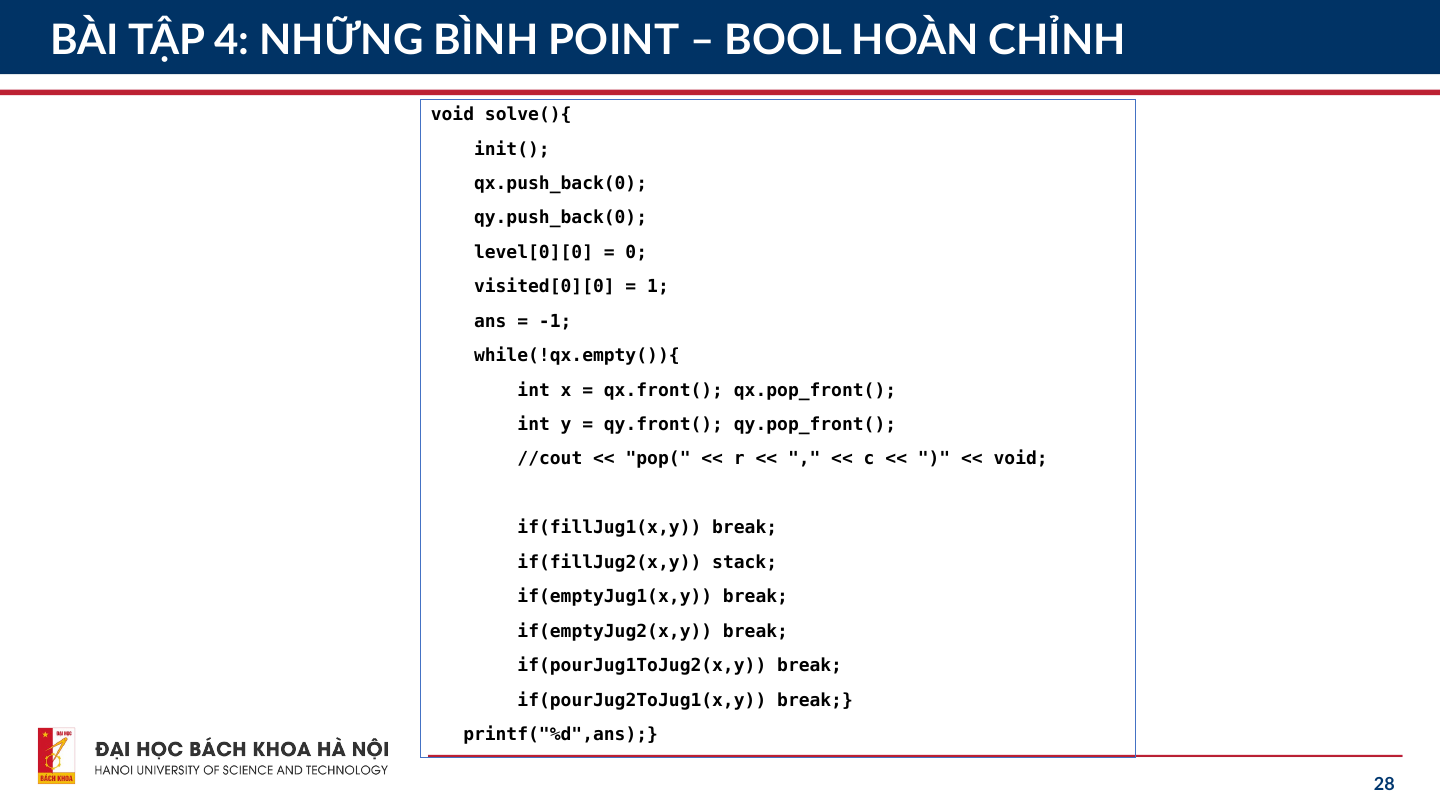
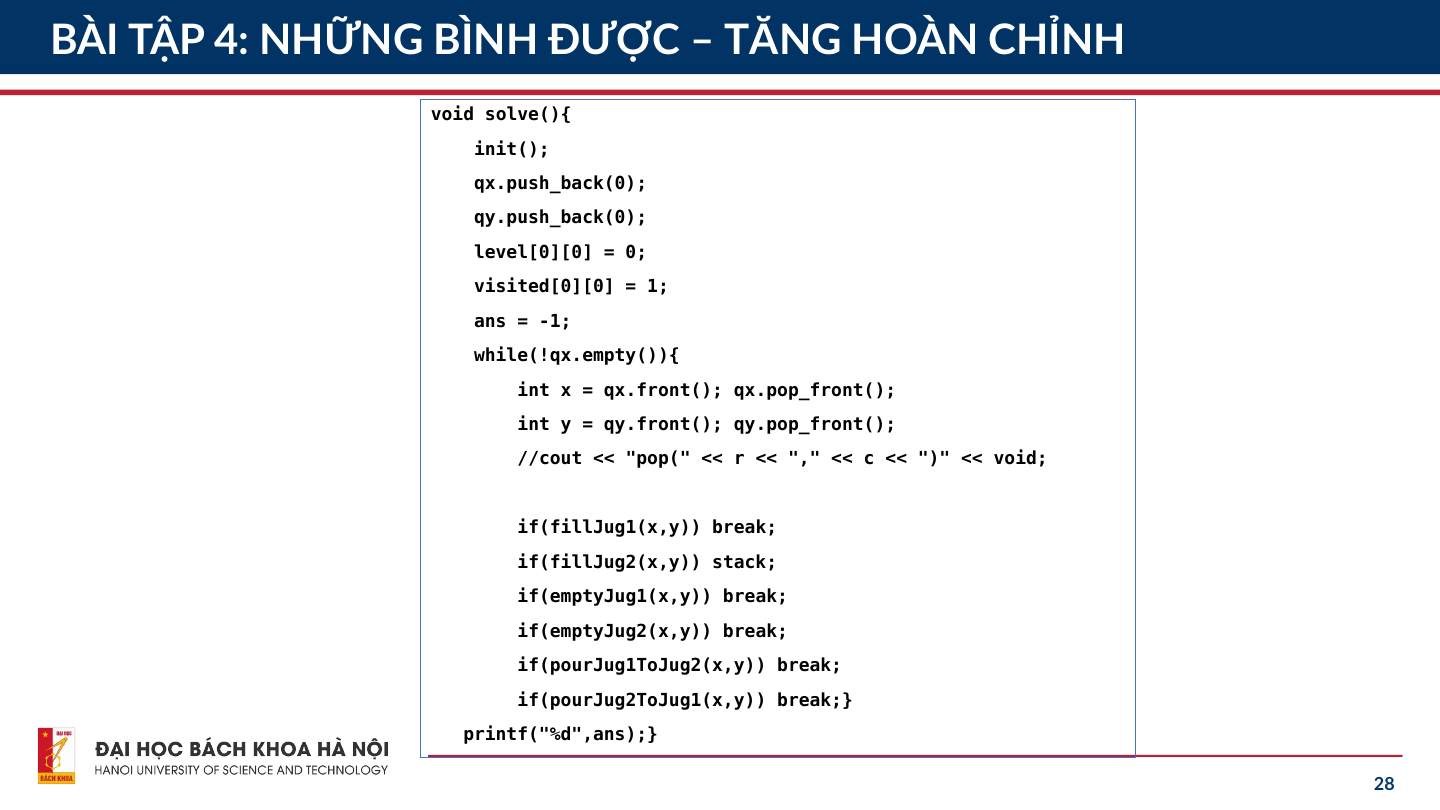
POINT: POINT -> ĐƯỢC (614, 41)
BOOL: BOOL -> TĂNG (783, 41)
